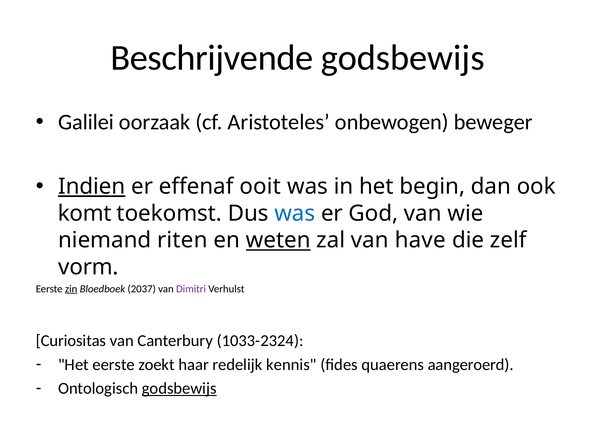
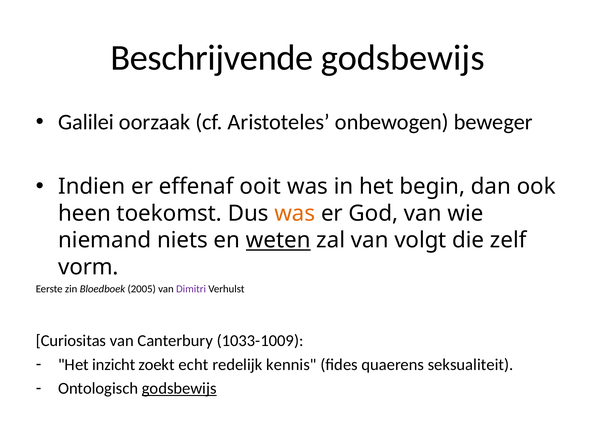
Indien underline: present -> none (92, 187)
komt: komt -> heen (85, 213)
was colour: blue -> orange (295, 213)
riten: riten -> niets (182, 240)
have: have -> volgt (420, 240)
zin underline: present -> none (71, 289)
2037: 2037 -> 2005 (142, 289)
1033-2324: 1033-2324 -> 1033-1009 (260, 341)
Het eerste: eerste -> inzicht (114, 365)
haar: haar -> echt (194, 365)
aangeroerd: aangeroerd -> seksualiteit (471, 365)
